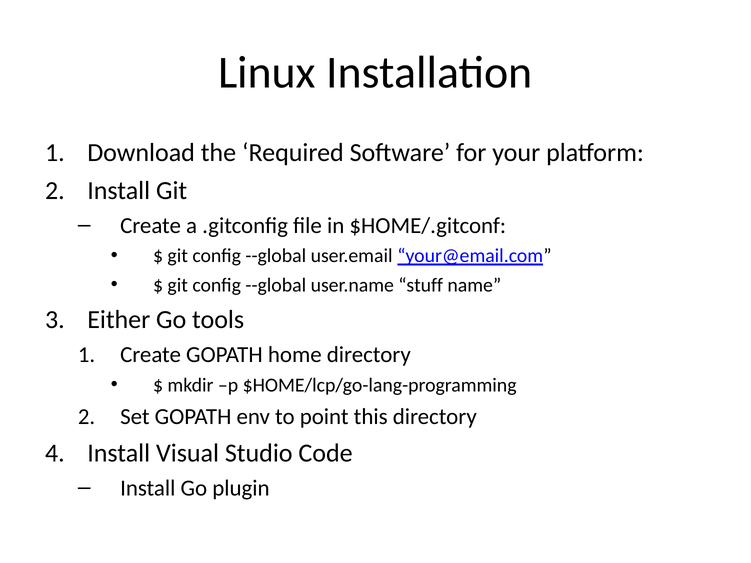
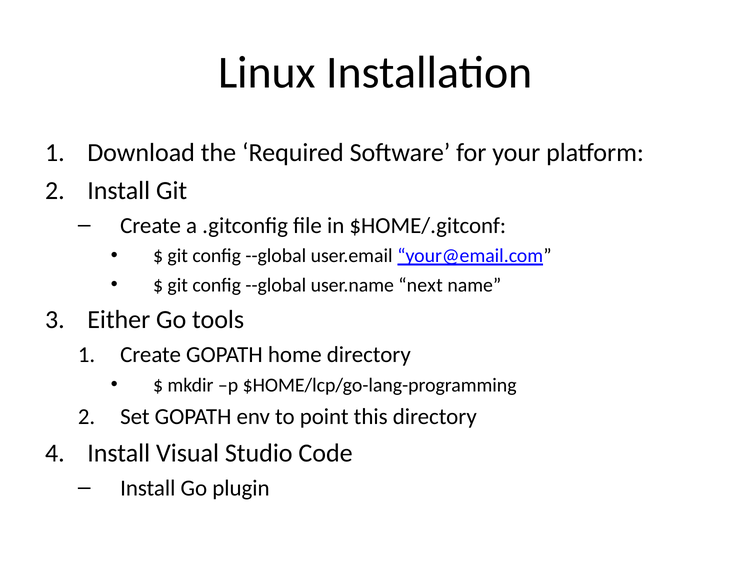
stuff: stuff -> next (421, 285)
